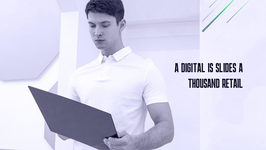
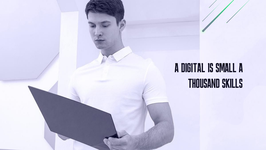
SLIDES: SLIDES -> SMALL (226, 68)
RETAIL: RETAIL -> SKILLS (232, 83)
